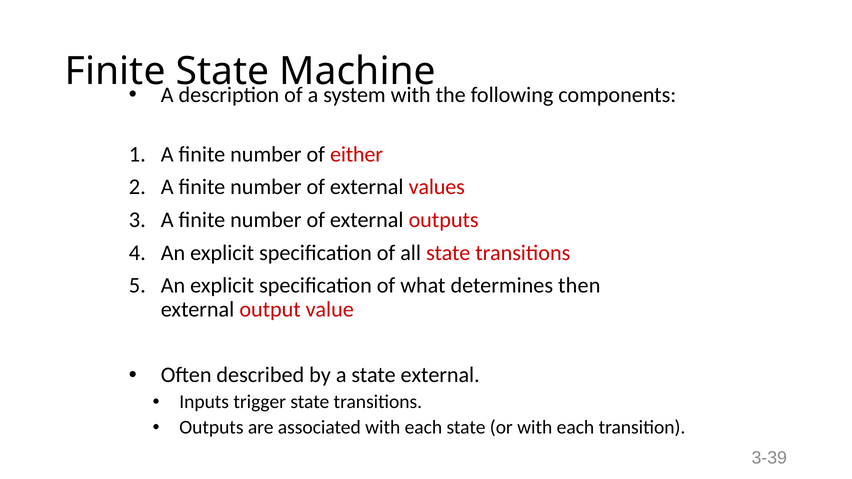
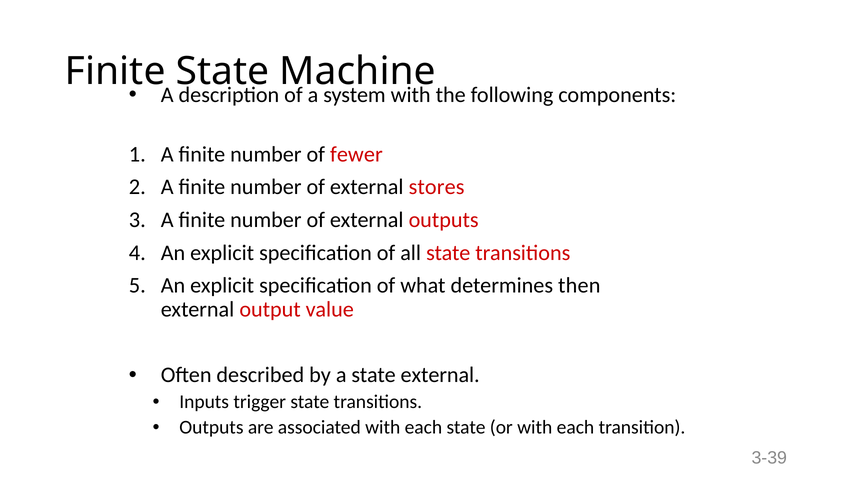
either: either -> fewer (356, 154)
values: values -> stores (437, 187)
